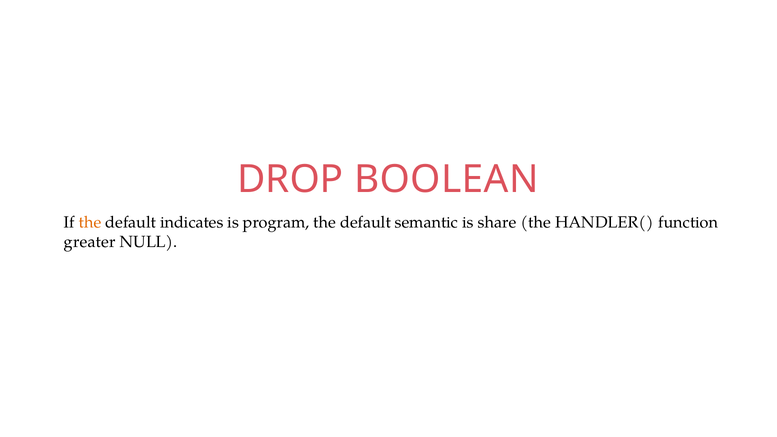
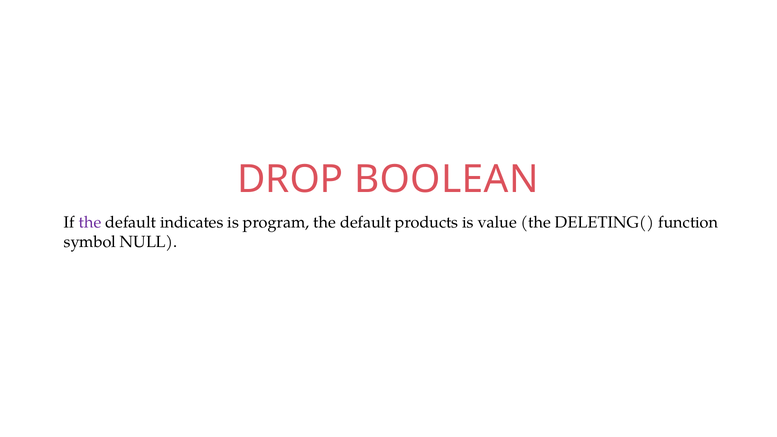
the colour: orange -> purple (90, 223)
semantic: semantic -> products (427, 223)
share: share -> value (497, 223)
HANDLER(: HANDLER( -> DELETING( (604, 223)
greater: greater -> symbol (90, 242)
